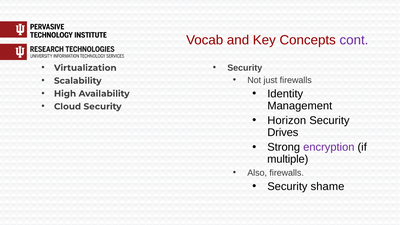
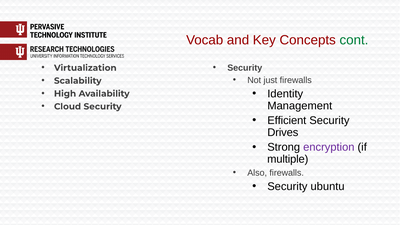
cont colour: purple -> green (354, 40)
Horizon: Horizon -> Efficient (287, 120)
shame: shame -> ubuntu (328, 186)
